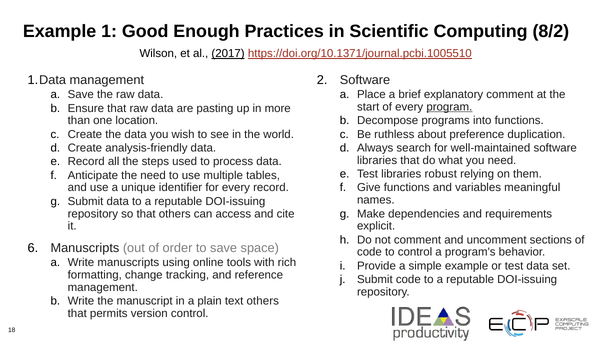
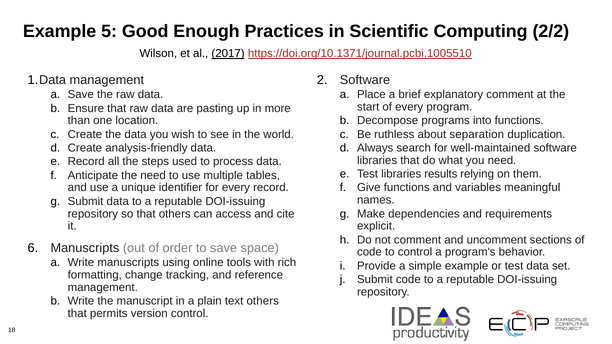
1: 1 -> 5 (109, 32)
8/2: 8/2 -> 2/2 (551, 32)
program underline: present -> none (449, 107)
preference: preference -> separation (477, 134)
robust: robust -> results (441, 174)
